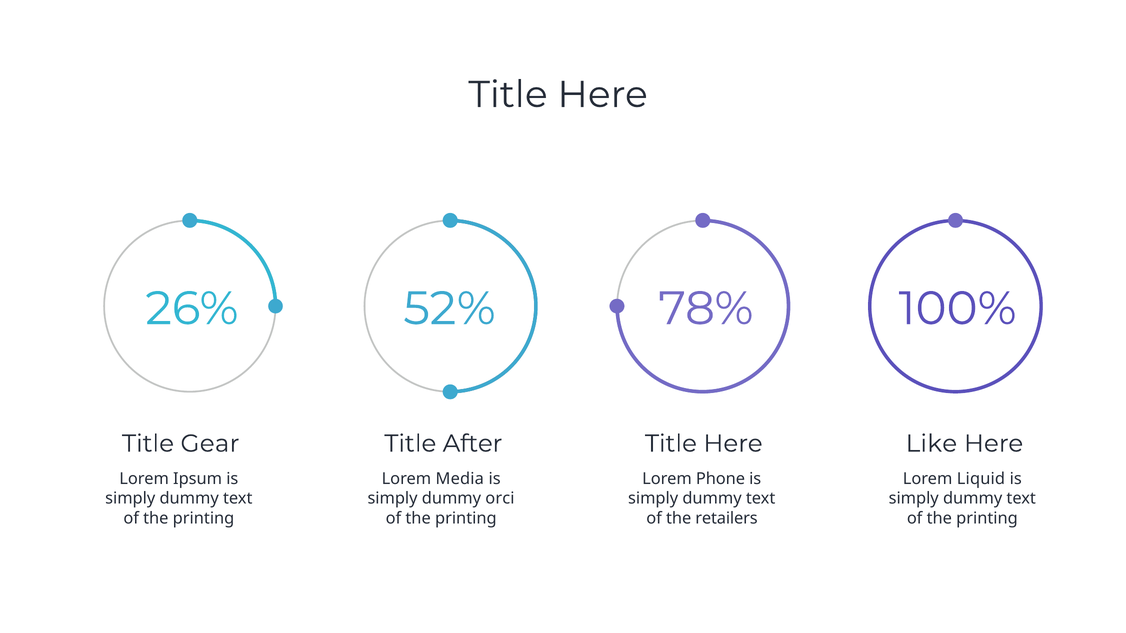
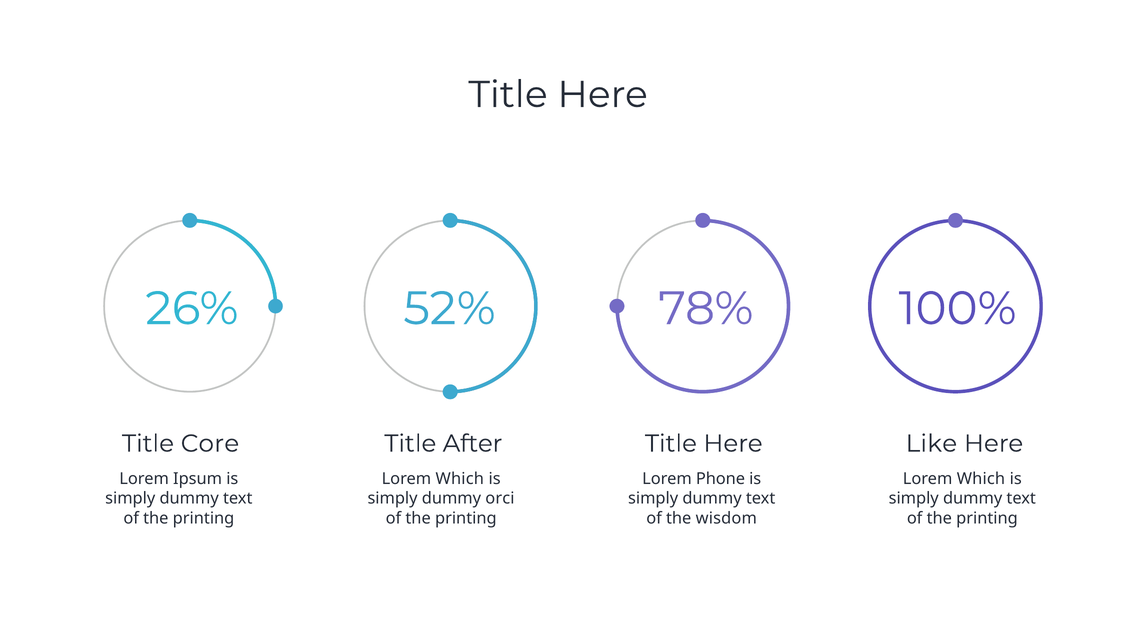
Gear: Gear -> Core (210, 444)
Media: Media -> Which (460, 479)
Liquid: Liquid -> Which (981, 479)
retailers: retailers -> wisdom (726, 518)
